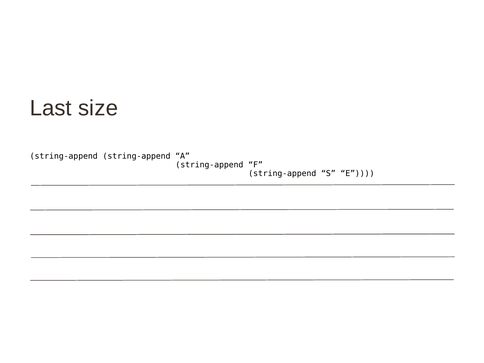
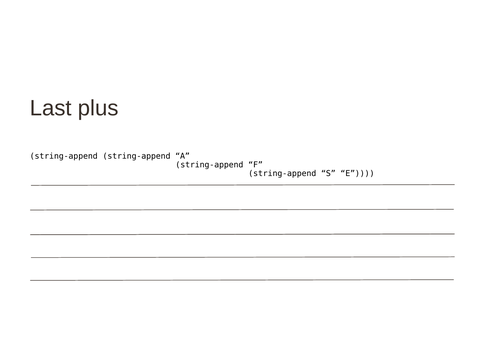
size: size -> plus (98, 108)
